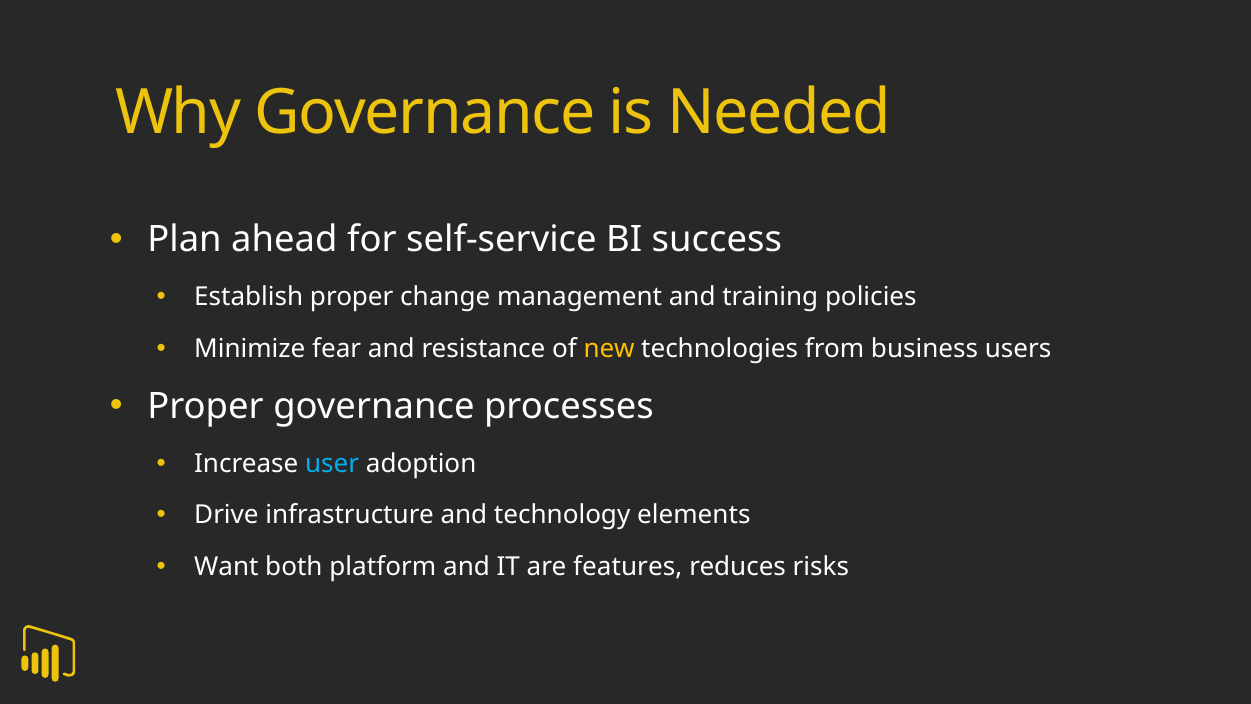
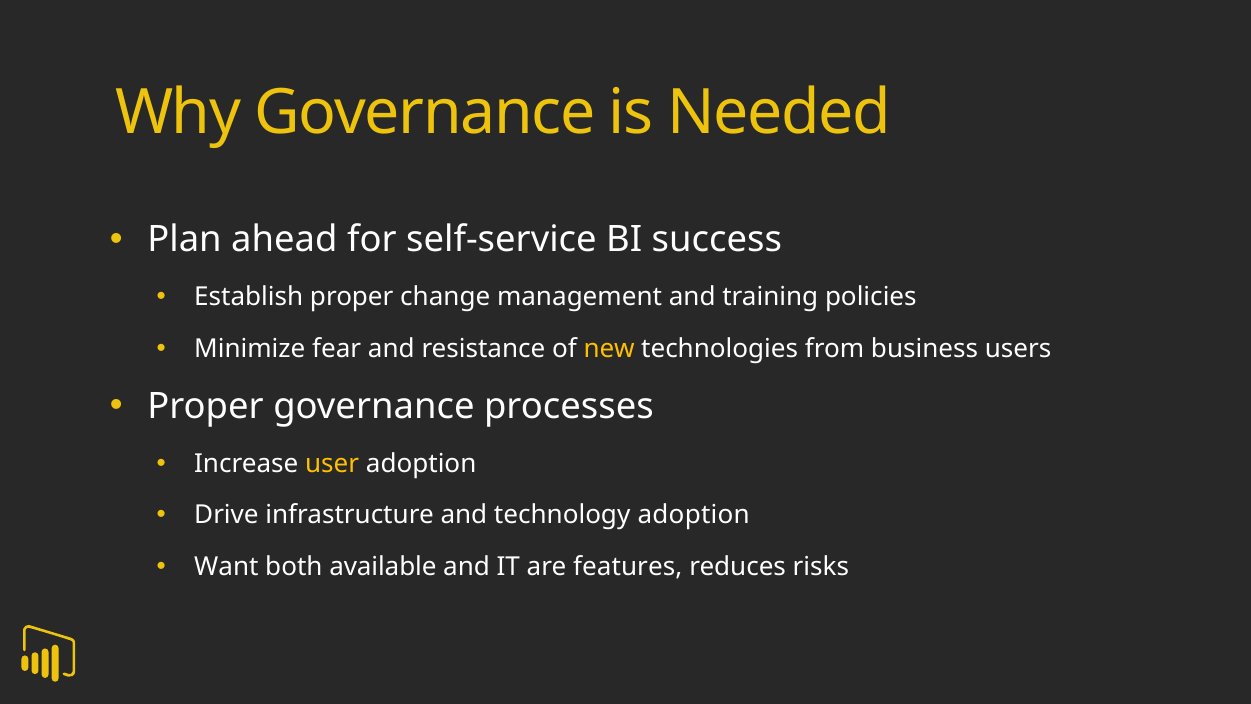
user colour: light blue -> yellow (332, 463)
technology elements: elements -> adoption (694, 515)
platform: platform -> available (383, 566)
